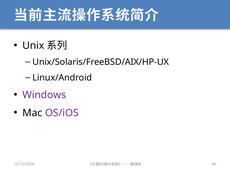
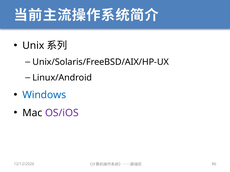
Windows colour: purple -> blue (44, 95)
